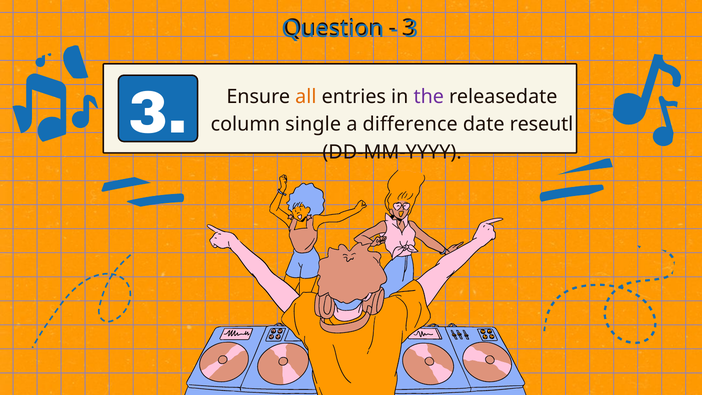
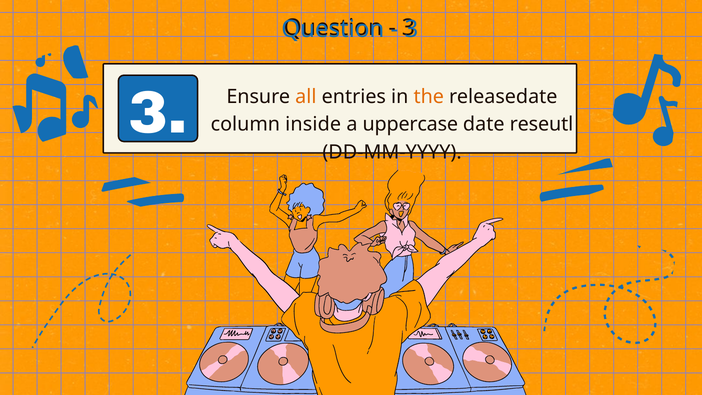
the colour: purple -> orange (429, 97)
single: single -> inside (313, 124)
difference: difference -> uppercase (410, 124)
